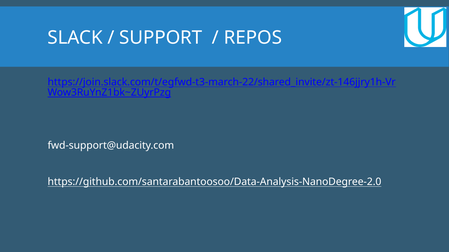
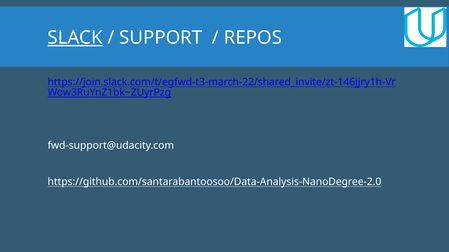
SLACK underline: none -> present (75, 38)
